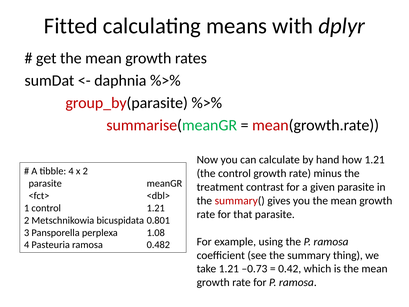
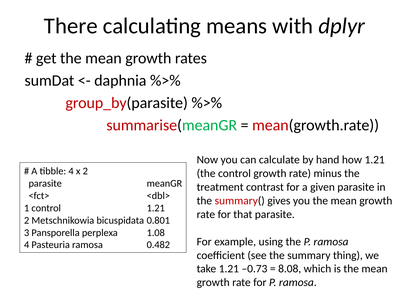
Fitted: Fitted -> There (71, 26)
0.42: 0.42 -> 8.08 (290, 269)
